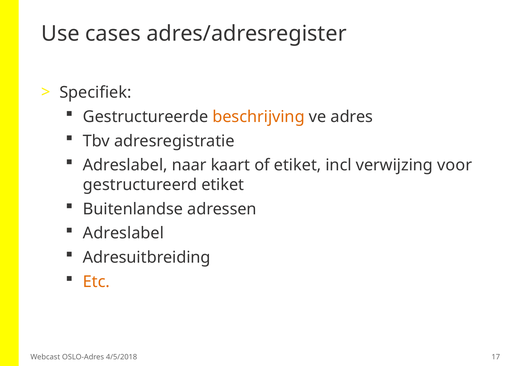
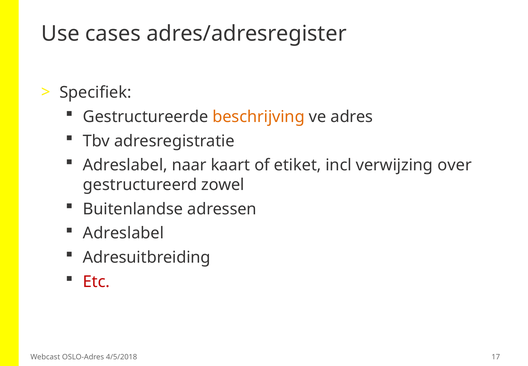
voor: voor -> over (455, 165)
gestructureerd etiket: etiket -> zowel (223, 185)
Etc colour: orange -> red (96, 281)
